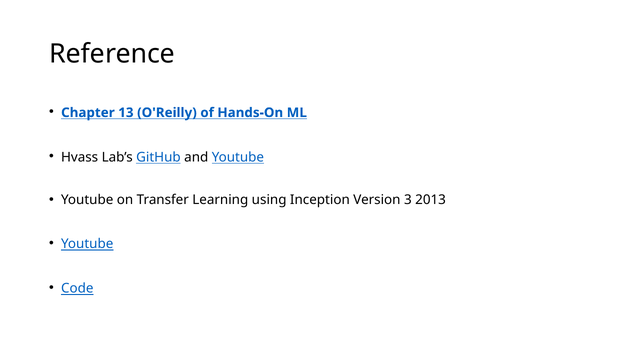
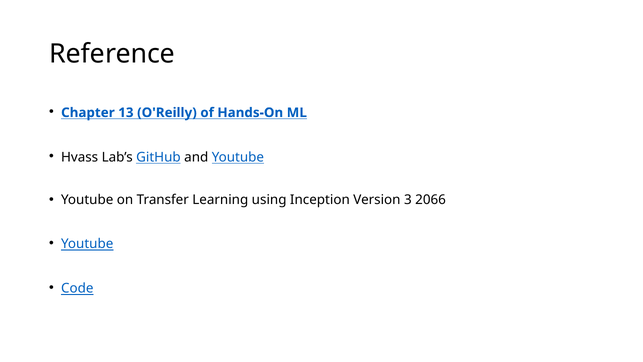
2013: 2013 -> 2066 (431, 200)
